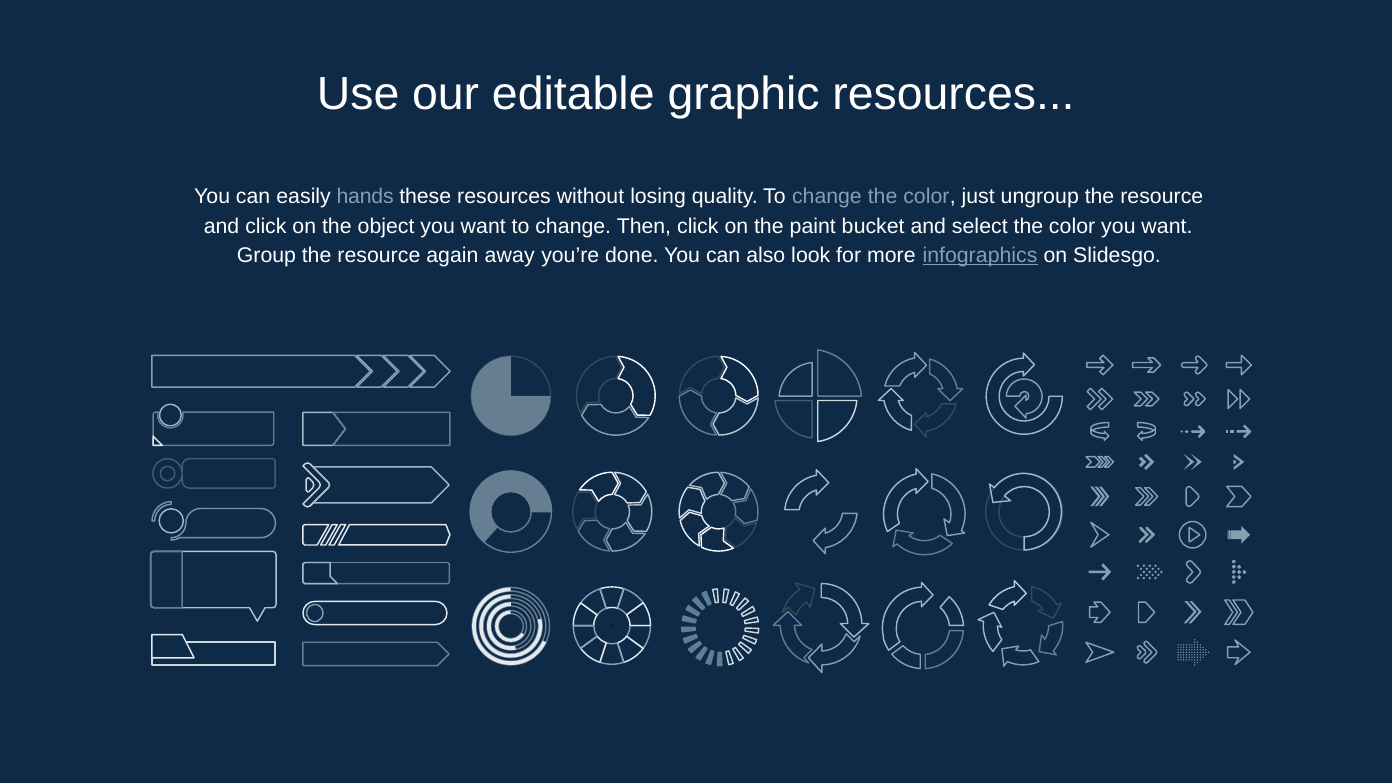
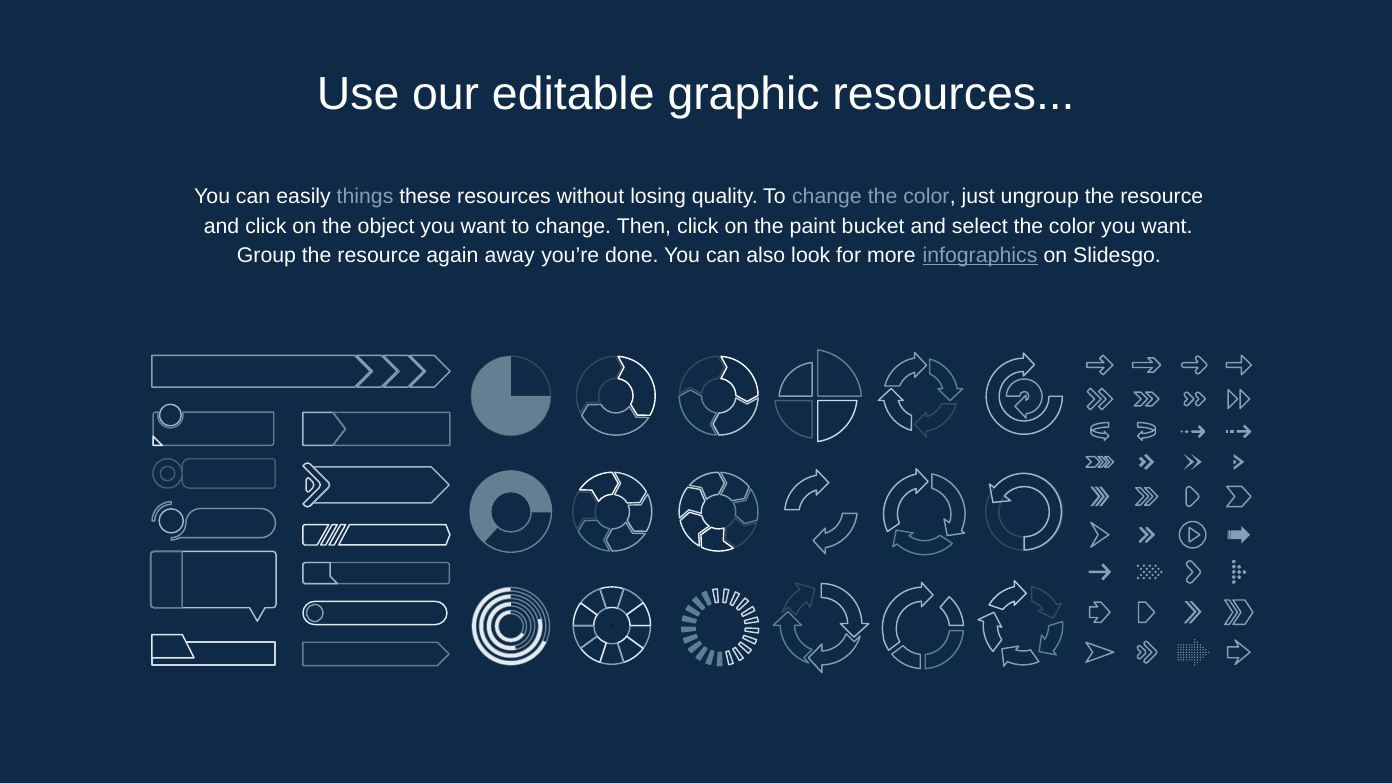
hands: hands -> things (365, 197)
